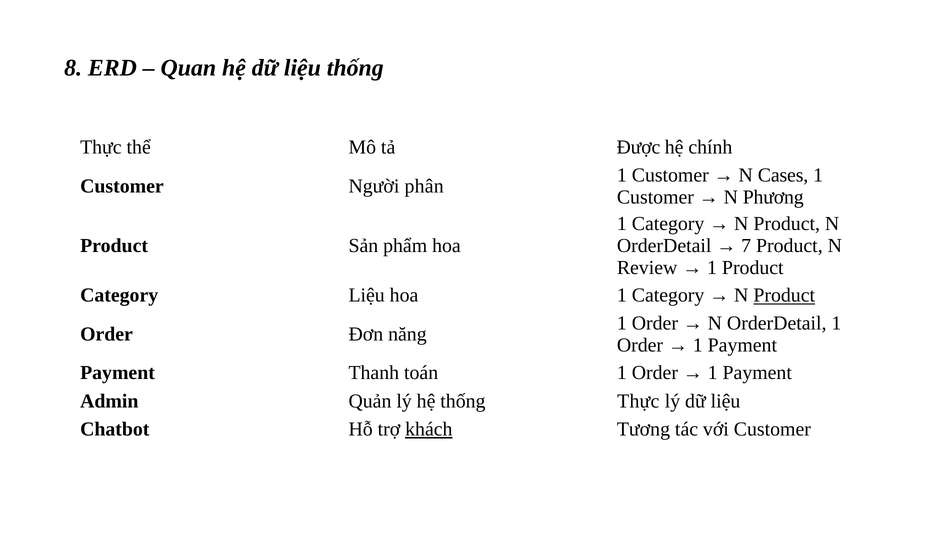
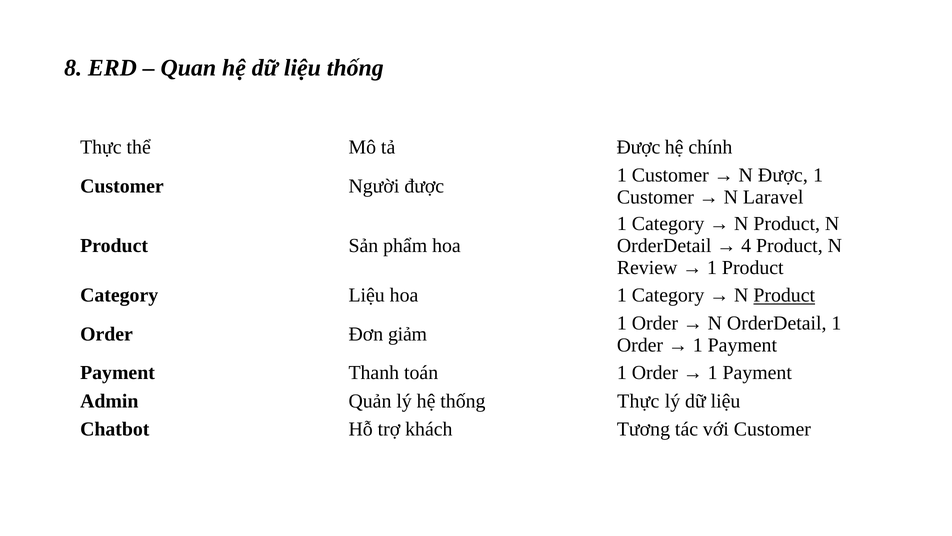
N Cases: Cases -> Được (783, 175)
Người phân: phân -> được (424, 186)
Phương: Phương -> Laravel (773, 197)
7: 7 -> 4 (746, 246)
năng: năng -> giảm (408, 334)
khách underline: present -> none (429, 429)
